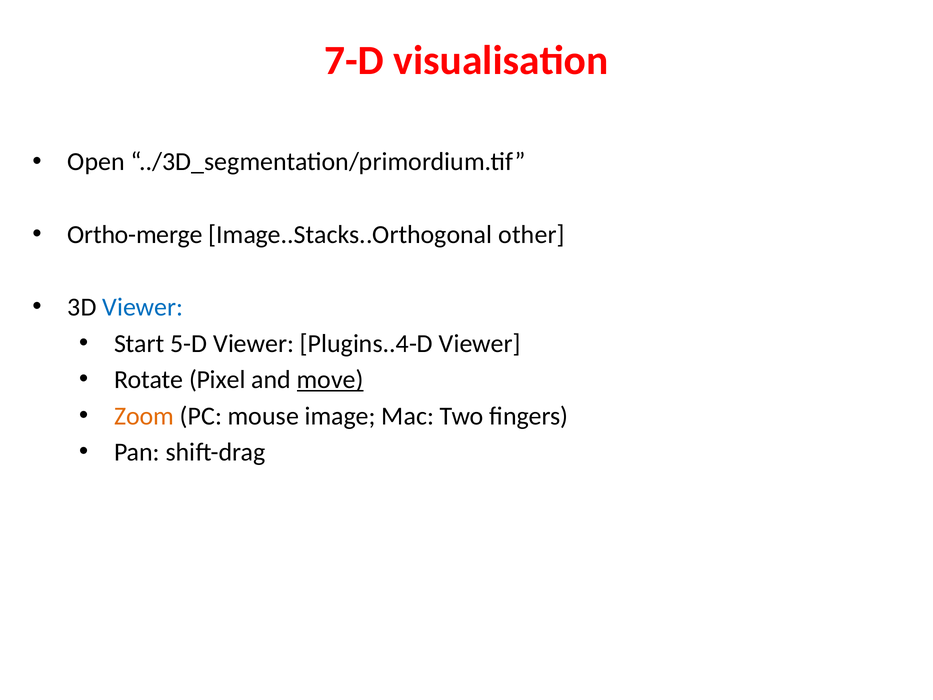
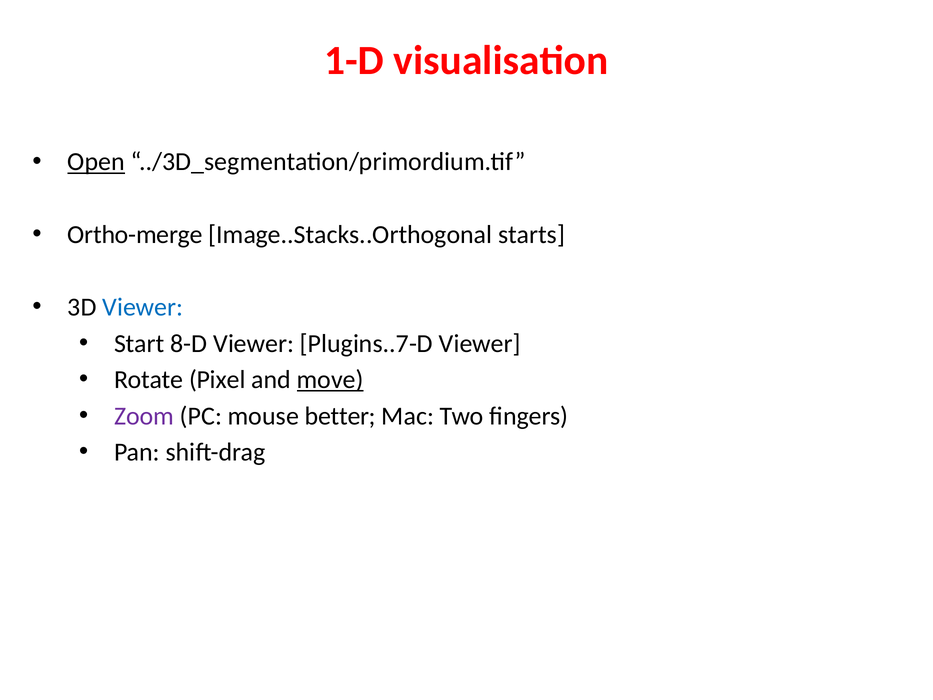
7-D: 7-D -> 1-D (354, 60)
Open underline: none -> present (96, 162)
other: other -> starts (532, 234)
5-D: 5-D -> 8-D (189, 343)
Plugins..4-D: Plugins..4-D -> Plugins..7-D (366, 343)
Zoom colour: orange -> purple (144, 416)
image: image -> better (340, 416)
